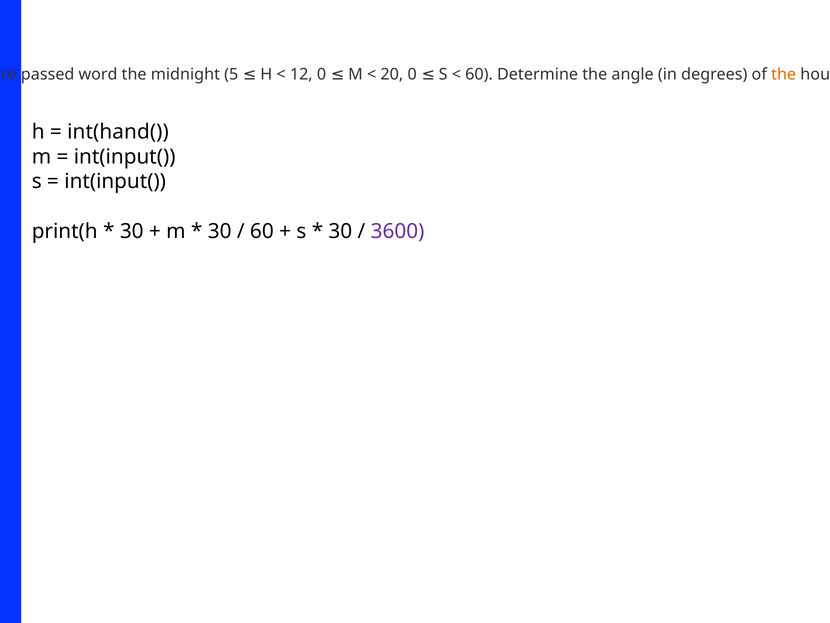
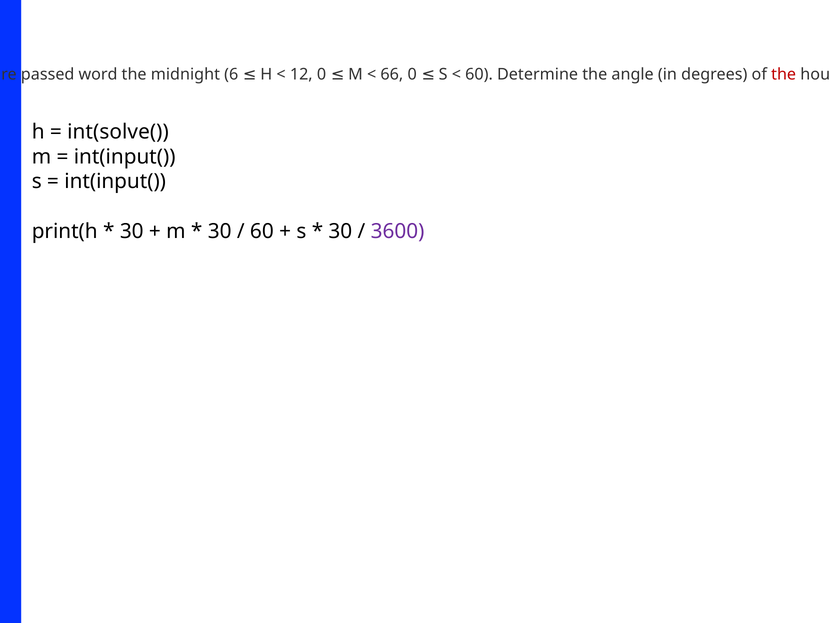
5: 5 -> 6 (231, 75)
20: 20 -> 66 (392, 75)
the colour: orange -> red (784, 75)
int(hand(: int(hand( -> int(solve( (118, 132)
